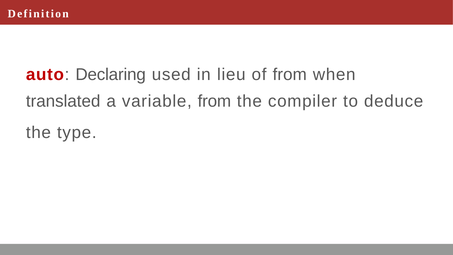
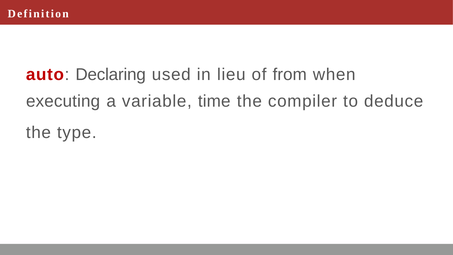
translated: translated -> executing (63, 101)
variable from: from -> time (214, 101)
